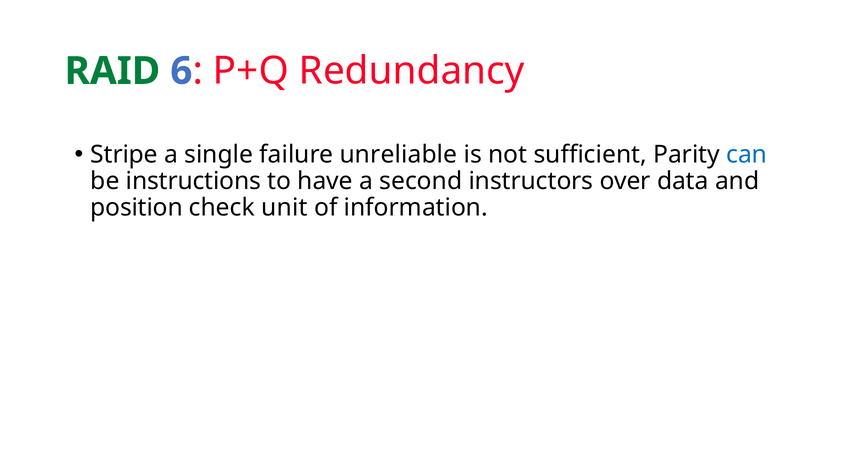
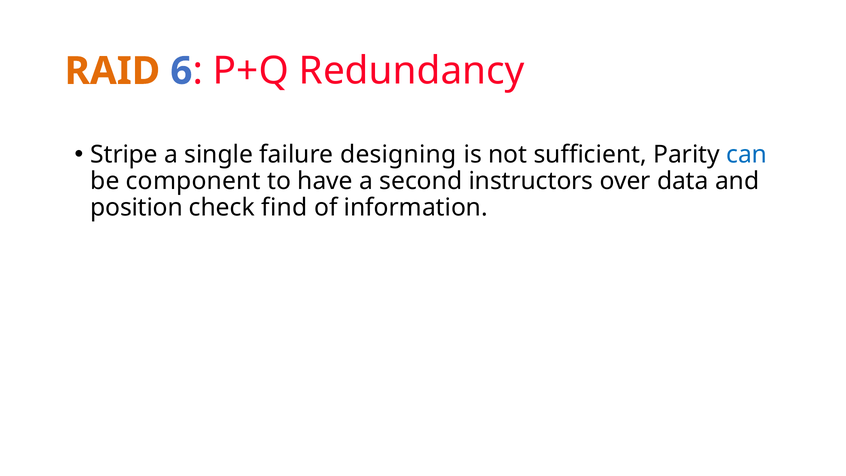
RAID colour: green -> orange (112, 71)
unreliable: unreliable -> designing (398, 154)
instructions: instructions -> component (193, 181)
unit: unit -> find (284, 208)
